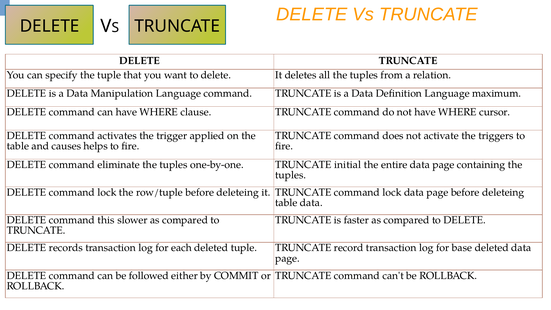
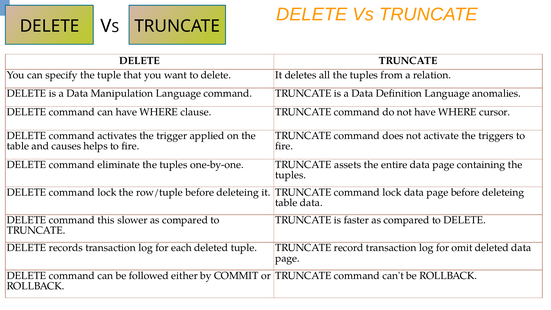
maximum: maximum -> anomalies (496, 93)
initial: initial -> assets (348, 165)
base: base -> omit (462, 248)
